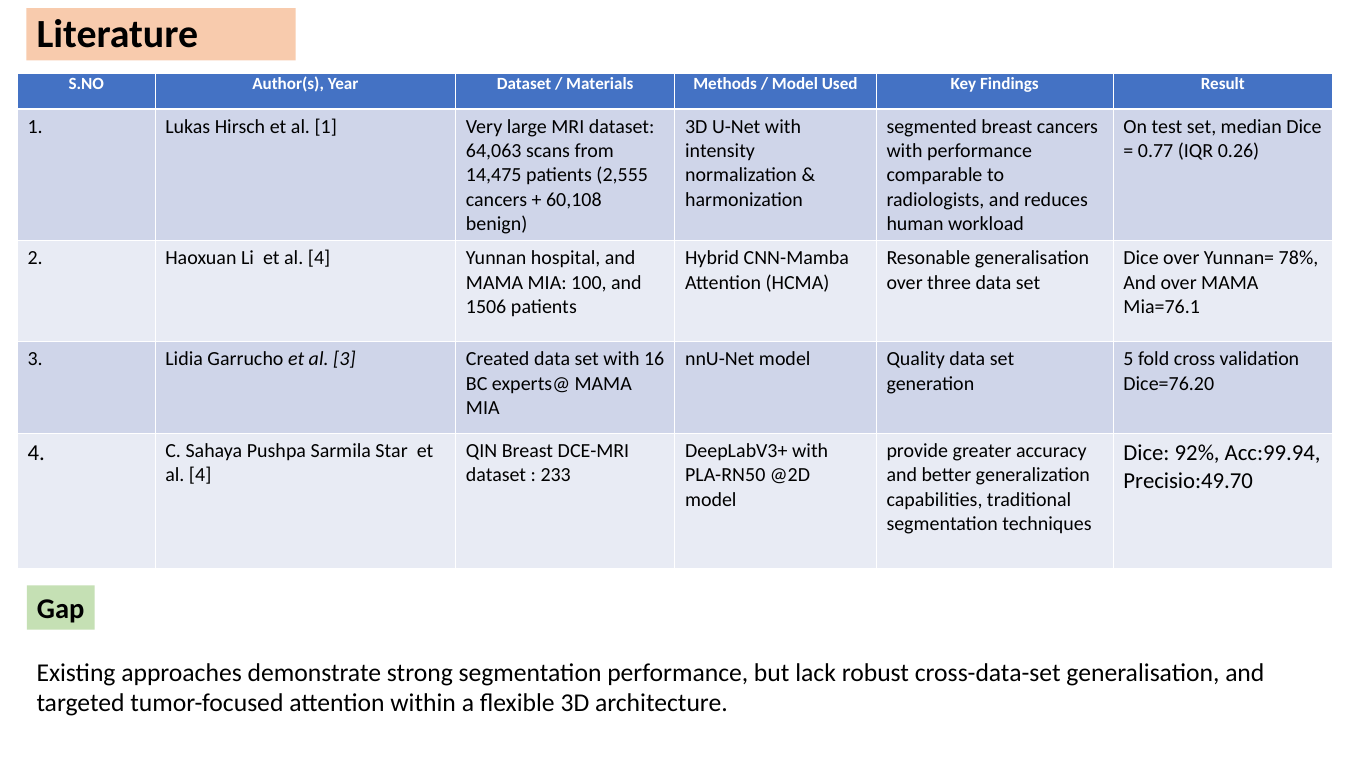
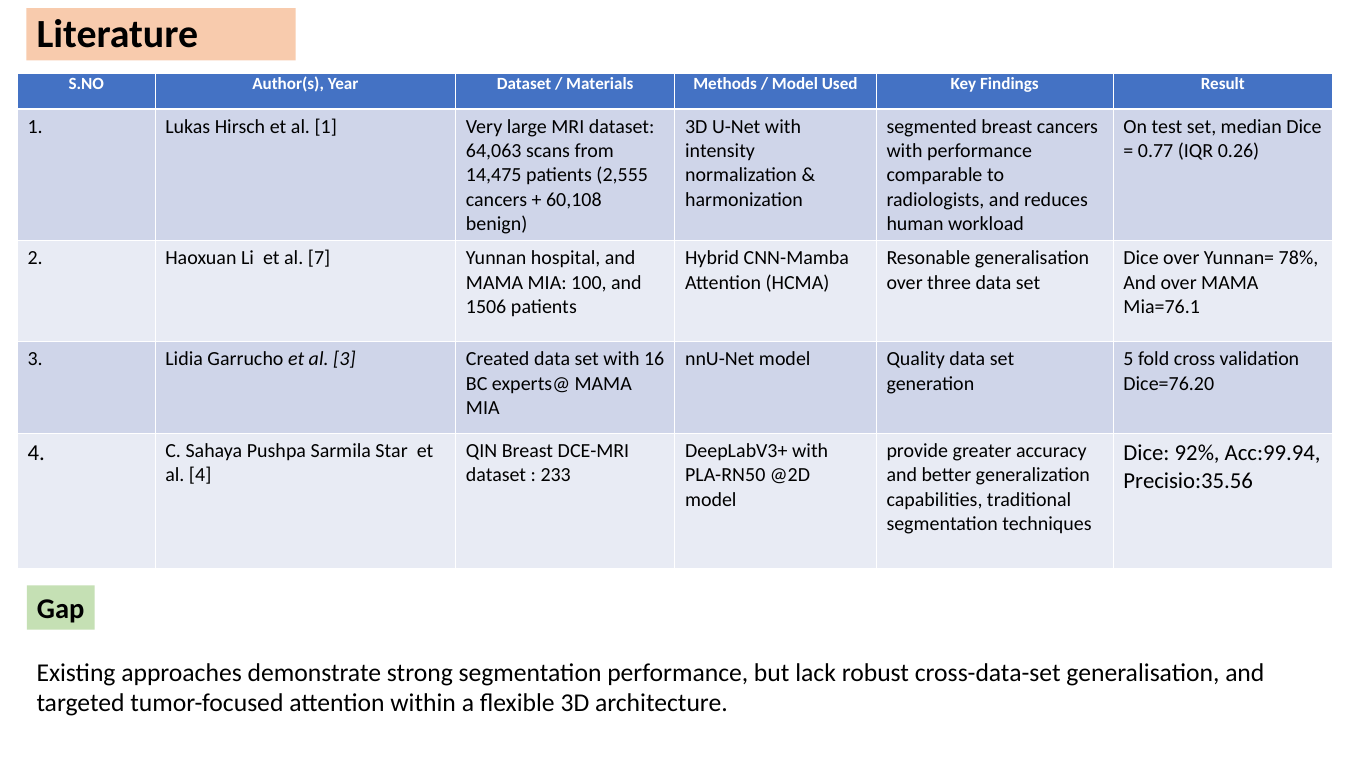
Li et al 4: 4 -> 7 (319, 258)
Precisio:49.70: Precisio:49.70 -> Precisio:35.56 (1188, 480)
